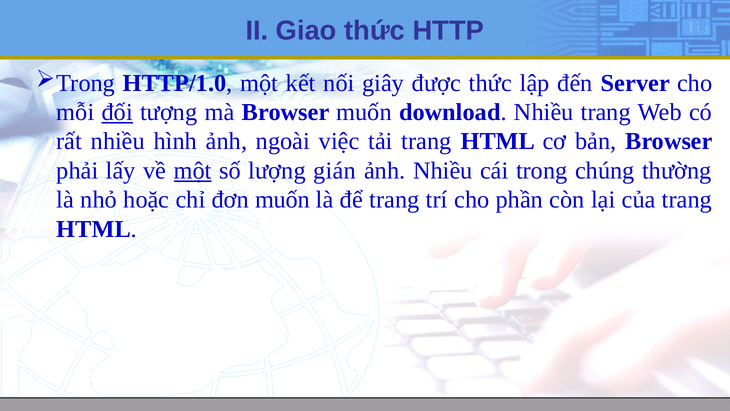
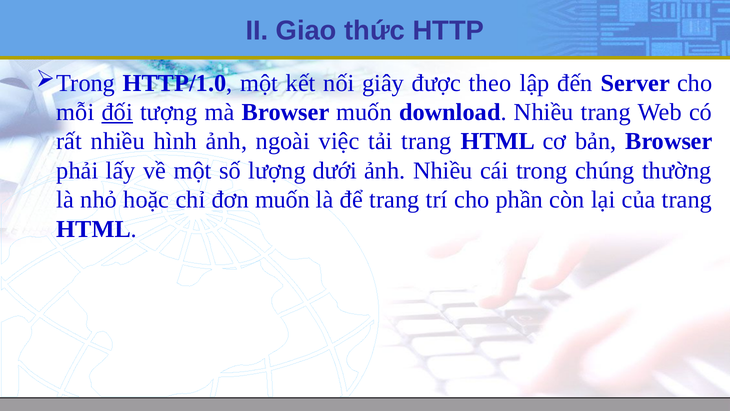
được thức: thức -> theo (490, 83)
một underline: present -> none (193, 171)
gián: gián -> dưới (335, 171)
